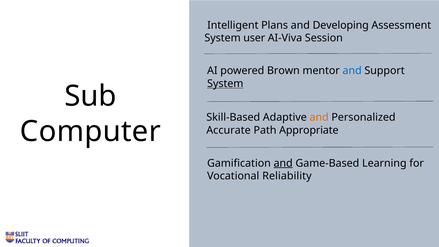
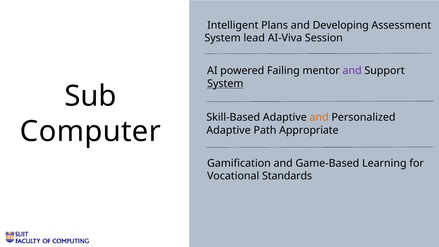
user: user -> lead (254, 38)
Brown: Brown -> Failing (283, 71)
and colour: blue -> purple (352, 71)
Accurate: Accurate -> Adaptive (229, 130)
and underline: present -> none (283, 163)
Reliability: Reliability -> Standards (287, 176)
